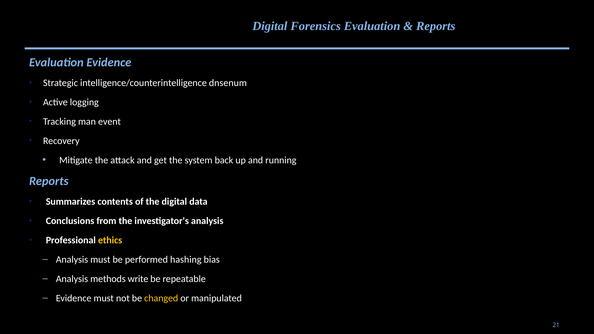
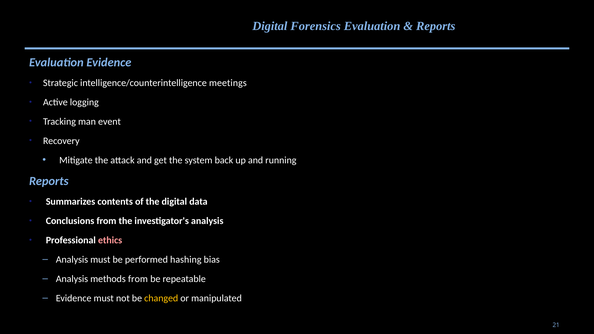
dnsenum: dnsenum -> meetings (228, 83)
ethics colour: yellow -> pink (110, 240)
methods write: write -> from (138, 279)
